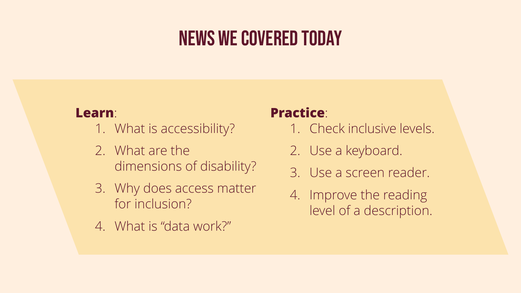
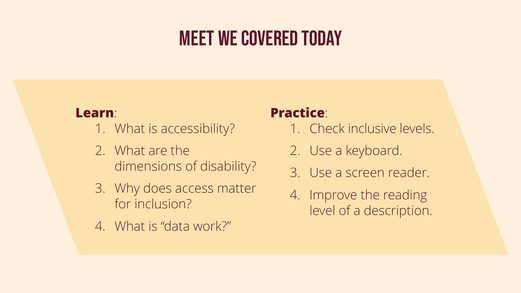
News: News -> Meet (197, 39)
